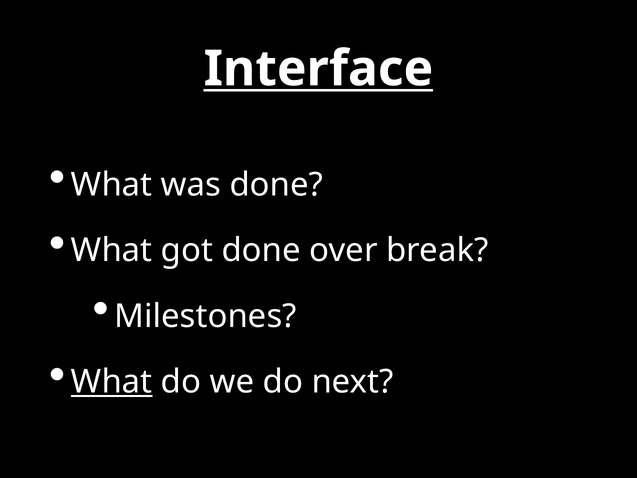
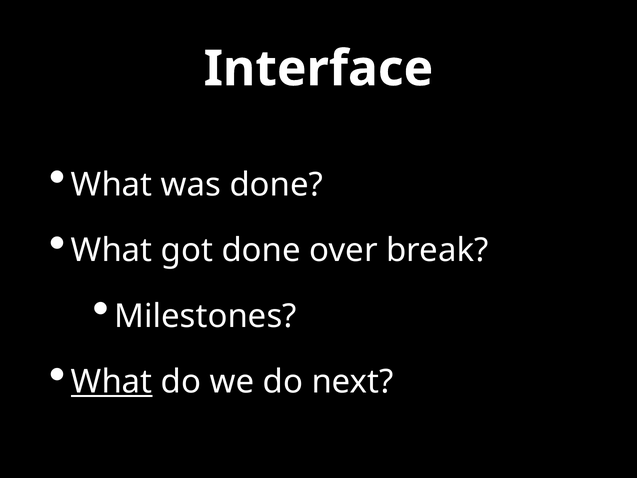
Interface underline: present -> none (318, 69)
